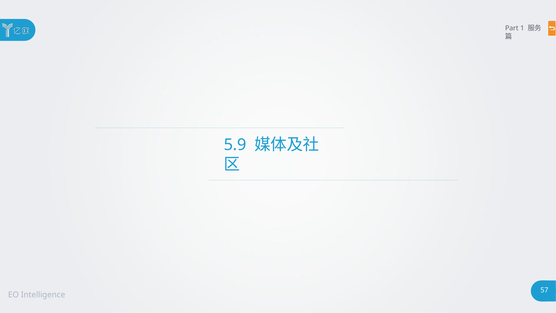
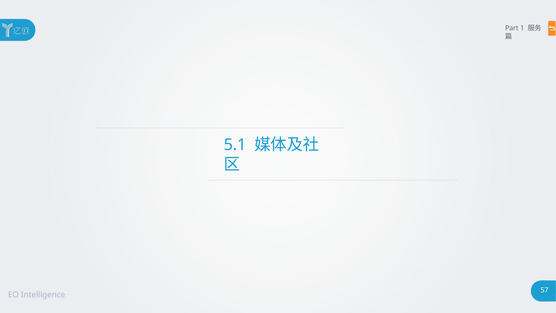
5.9: 5.9 -> 5.1 (235, 145)
